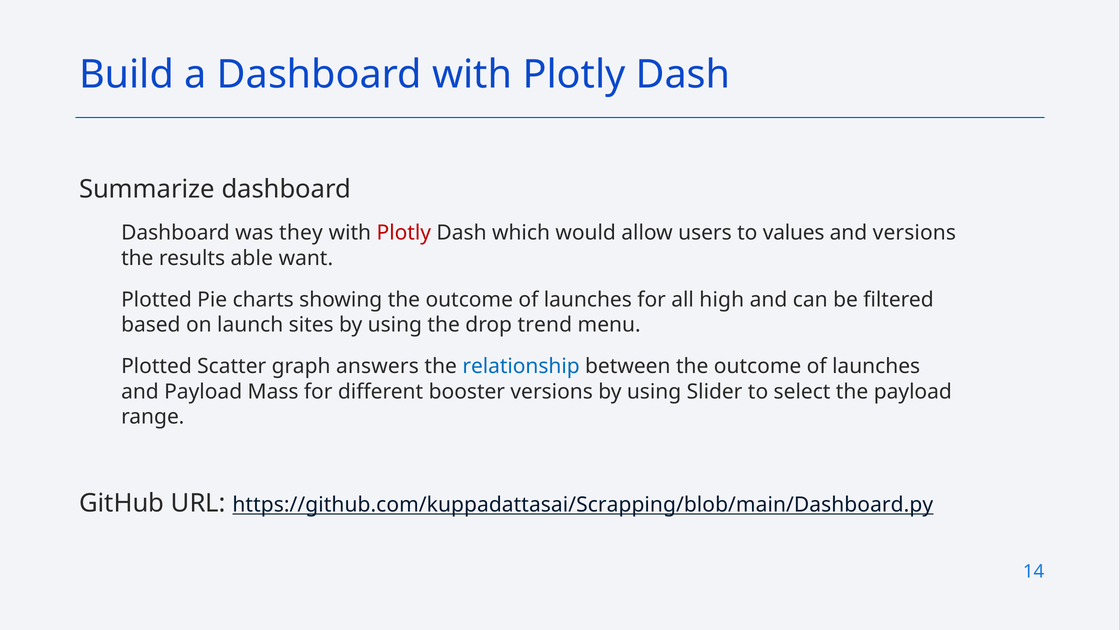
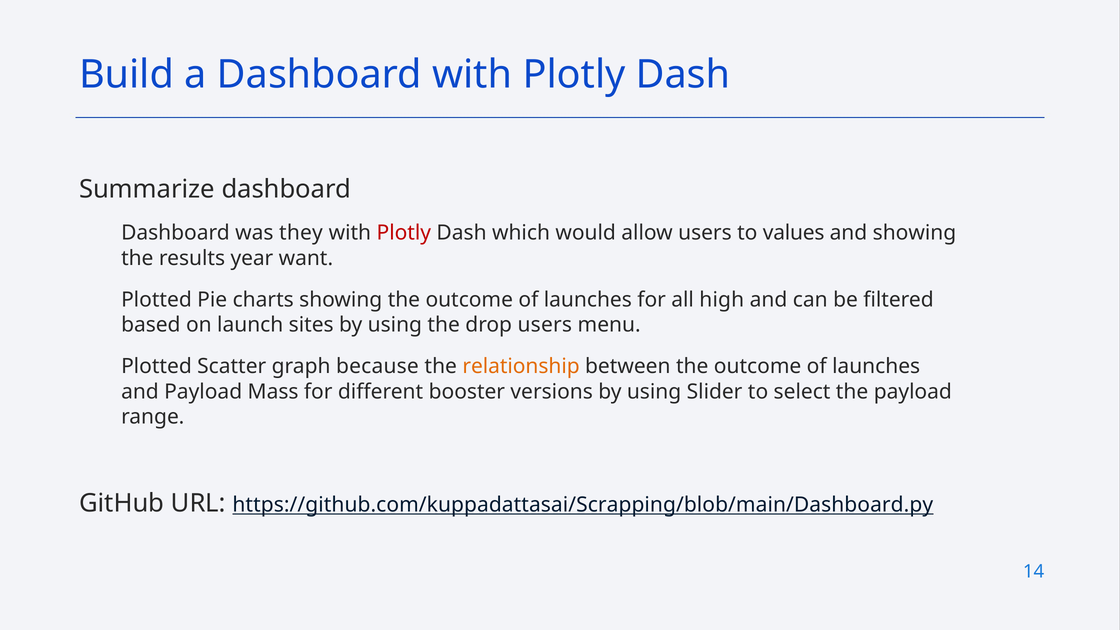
and versions: versions -> showing (914, 233)
able: able -> year (252, 258)
drop trend: trend -> users (545, 325)
answers: answers -> because (377, 367)
relationship colour: blue -> orange (521, 367)
